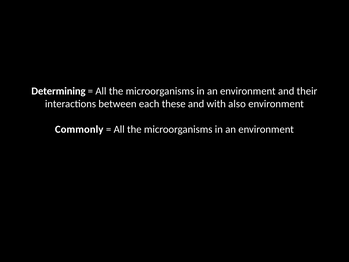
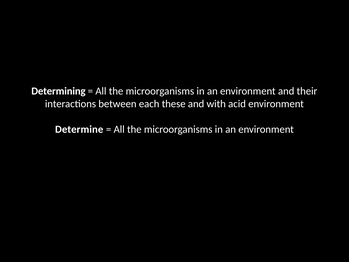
also: also -> acid (237, 104)
Commonly: Commonly -> Determine (79, 129)
